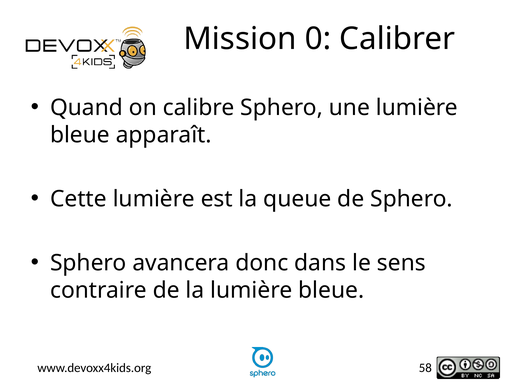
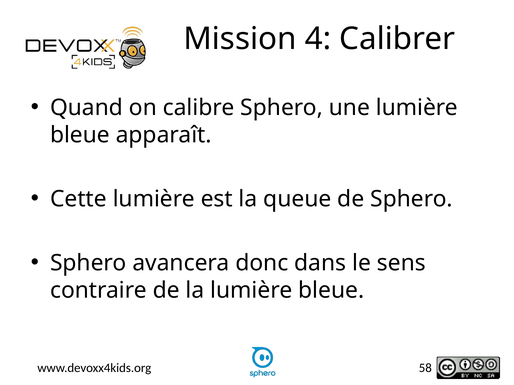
0: 0 -> 4 (318, 39)
